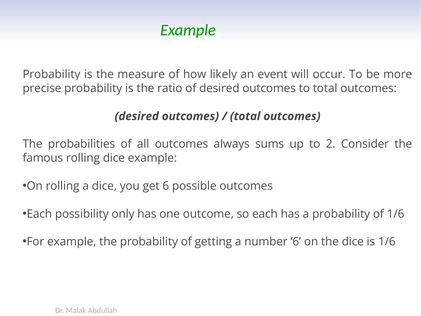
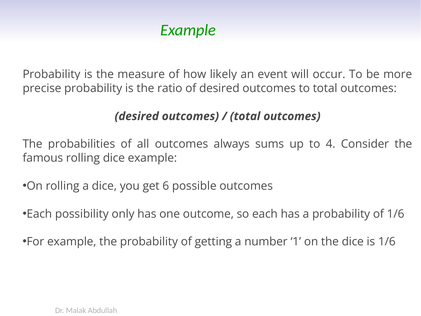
2: 2 -> 4 (331, 144)
number 6: 6 -> 1 (296, 242)
